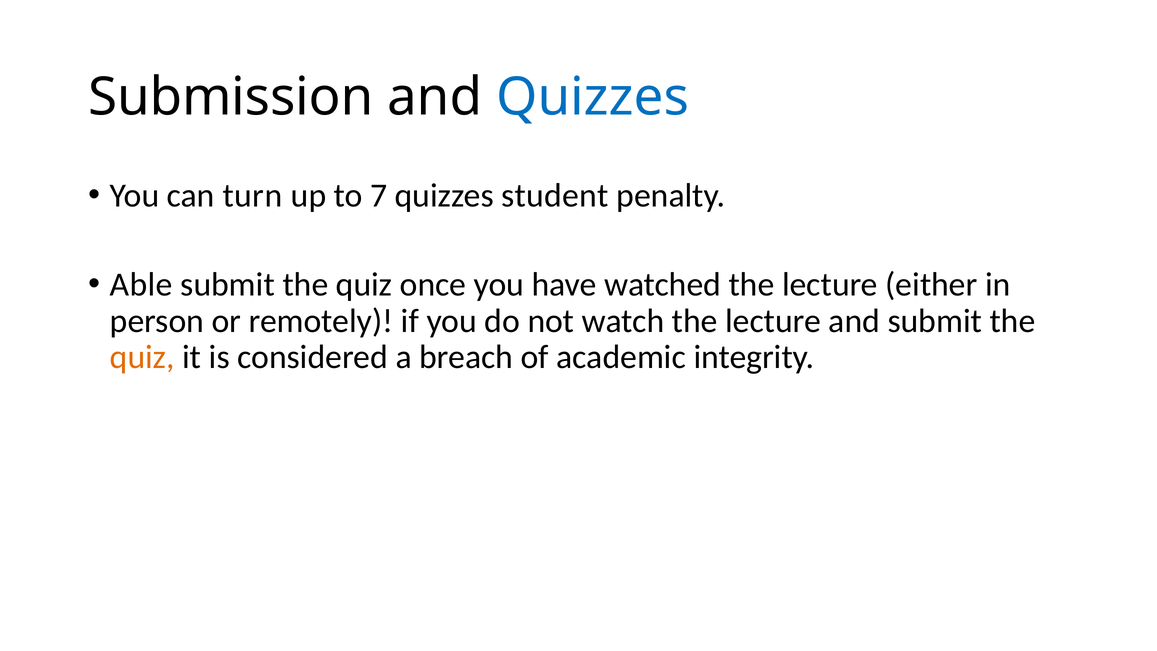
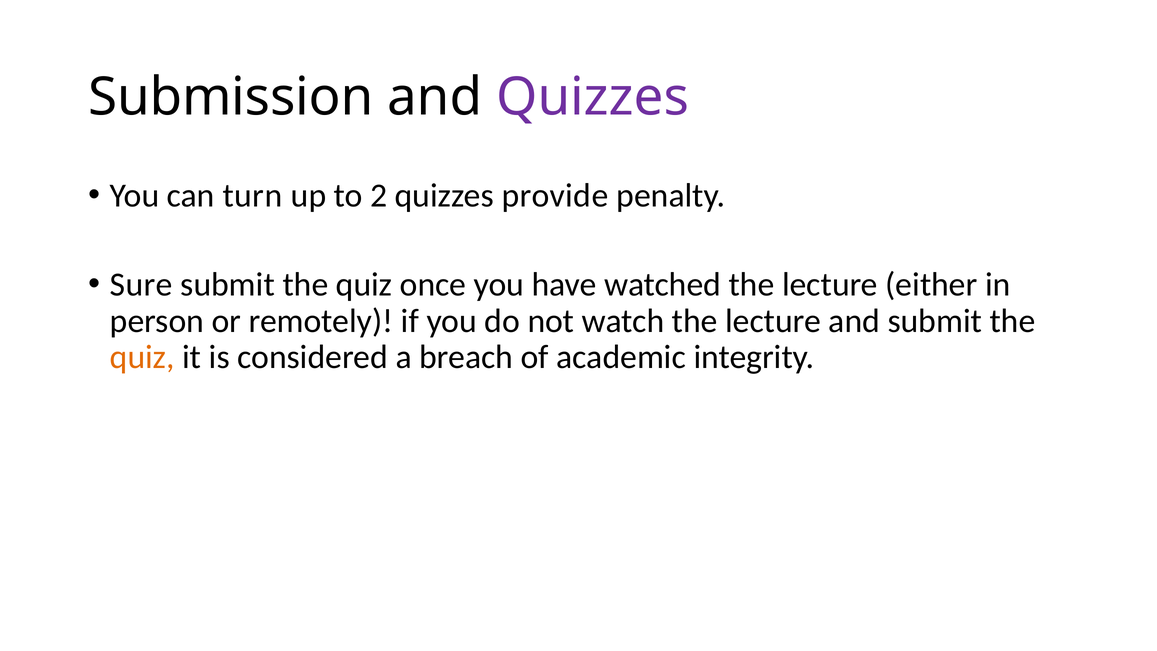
Quizzes colour: blue -> purple (593, 97)
7: 7 -> 2 (379, 196)
student: student -> provide (555, 196)
Able: Able -> Sure (141, 284)
